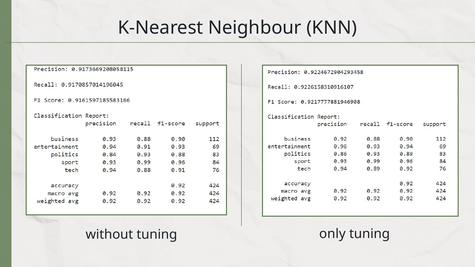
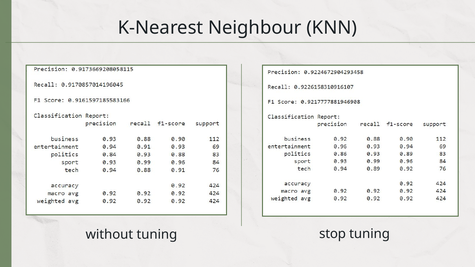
only: only -> stop (333, 234)
